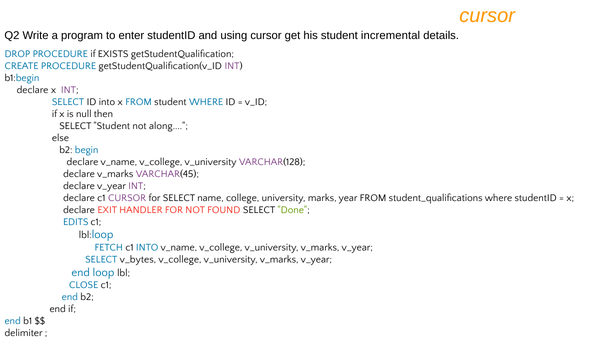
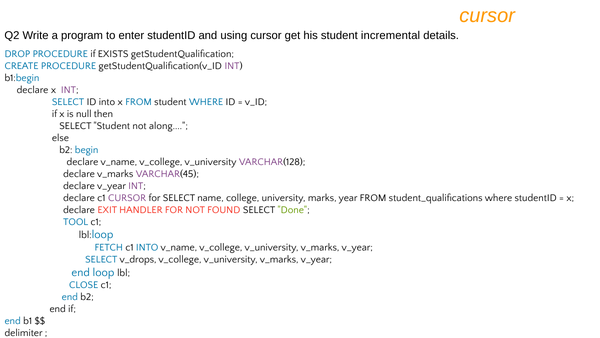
EDITS: EDITS -> TOOL (76, 222)
v_bytes: v_bytes -> v_drops (138, 259)
